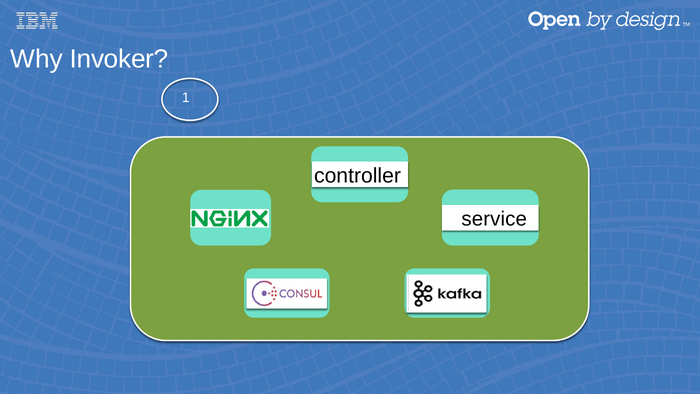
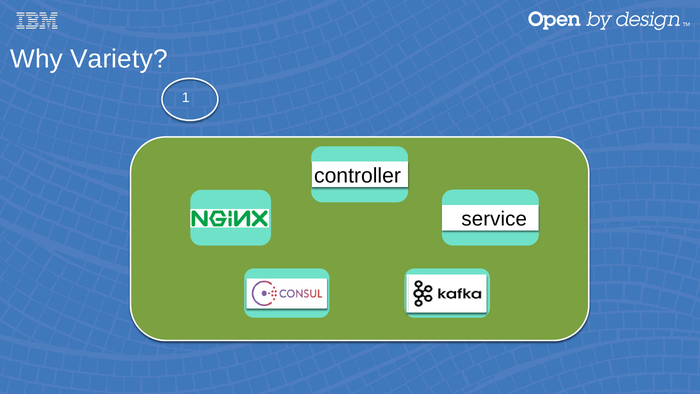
Invoker: Invoker -> Variety (119, 59)
